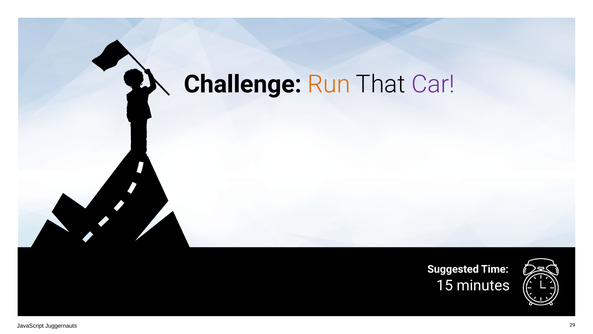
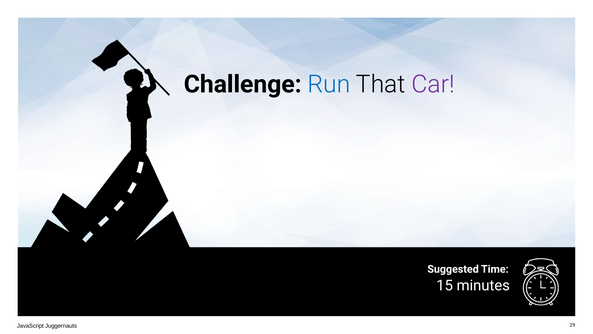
Run colour: orange -> blue (329, 84)
